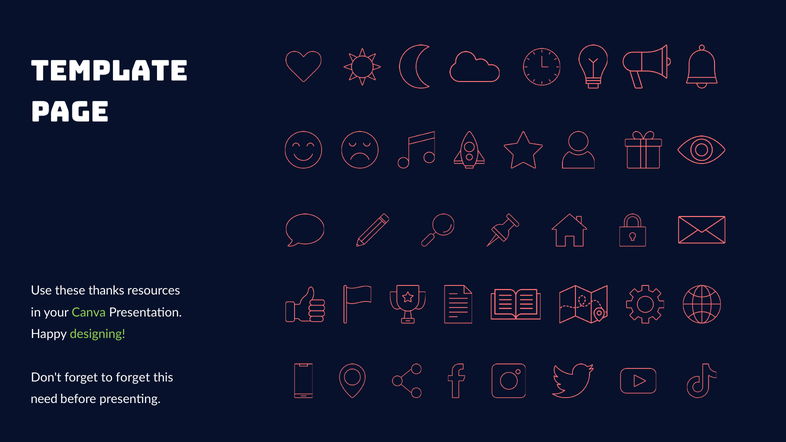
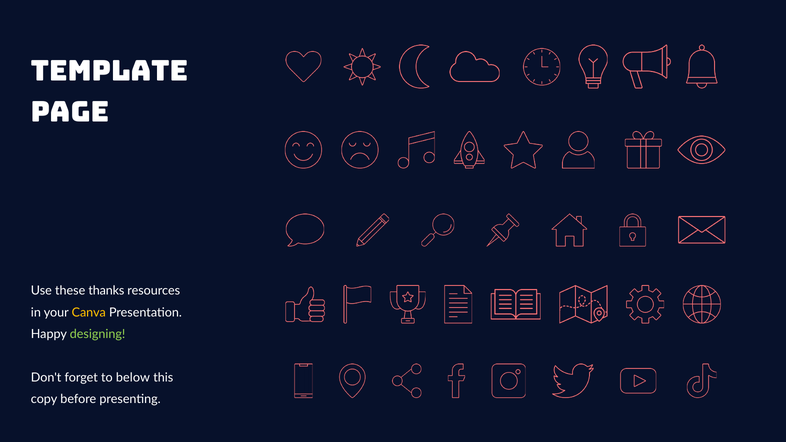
Canva colour: light green -> yellow (89, 313)
to forget: forget -> below (133, 378)
need: need -> copy (44, 399)
